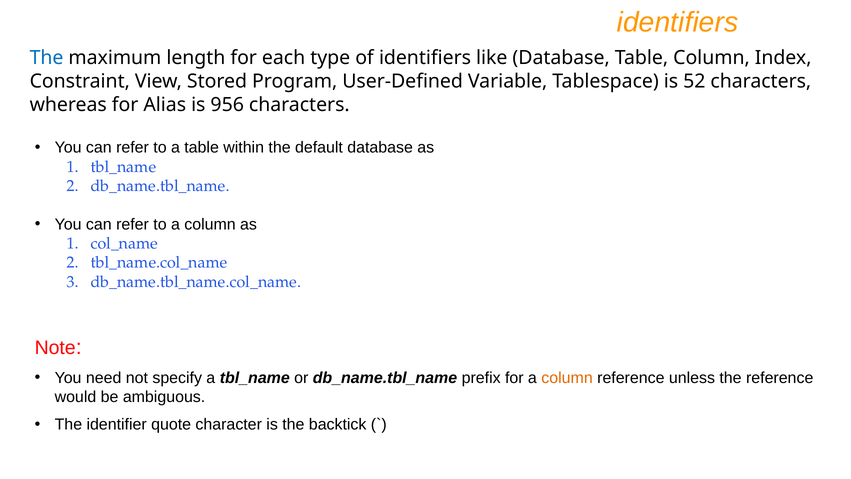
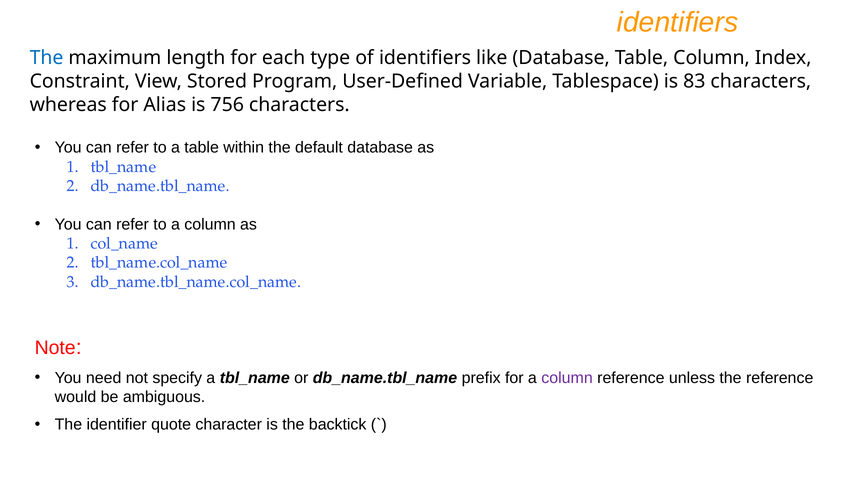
52: 52 -> 83 (694, 81)
956: 956 -> 756 (227, 105)
column colour: orange -> purple (567, 378)
